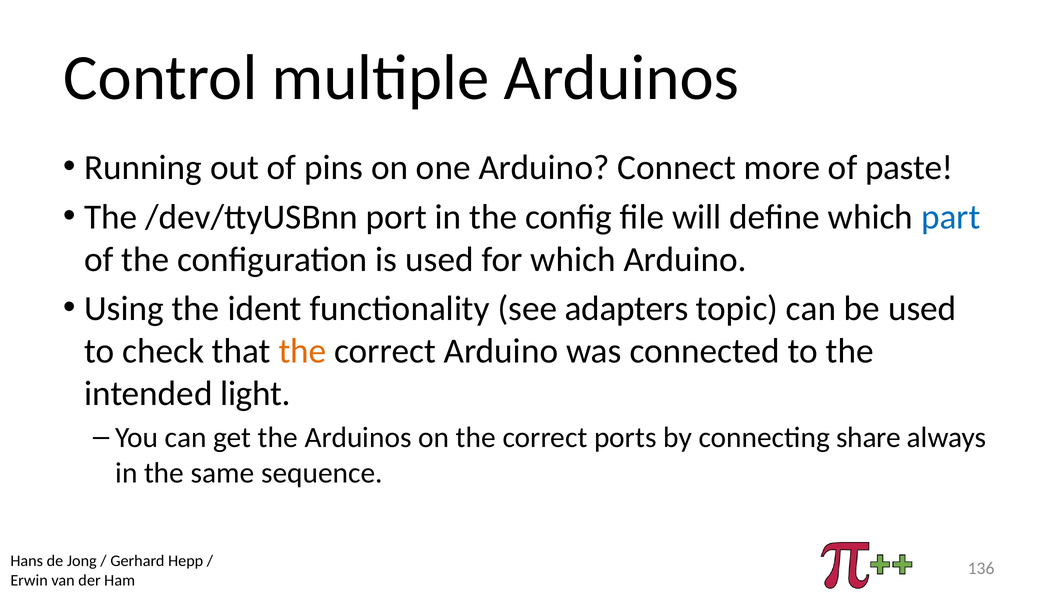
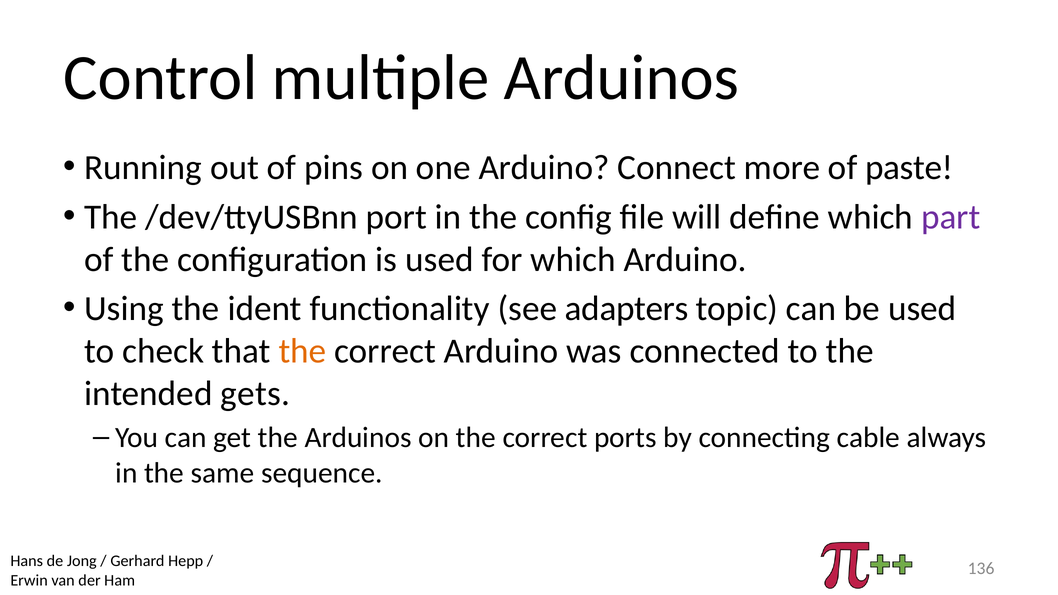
part colour: blue -> purple (951, 217)
light: light -> gets (255, 393)
share: share -> cable (868, 438)
